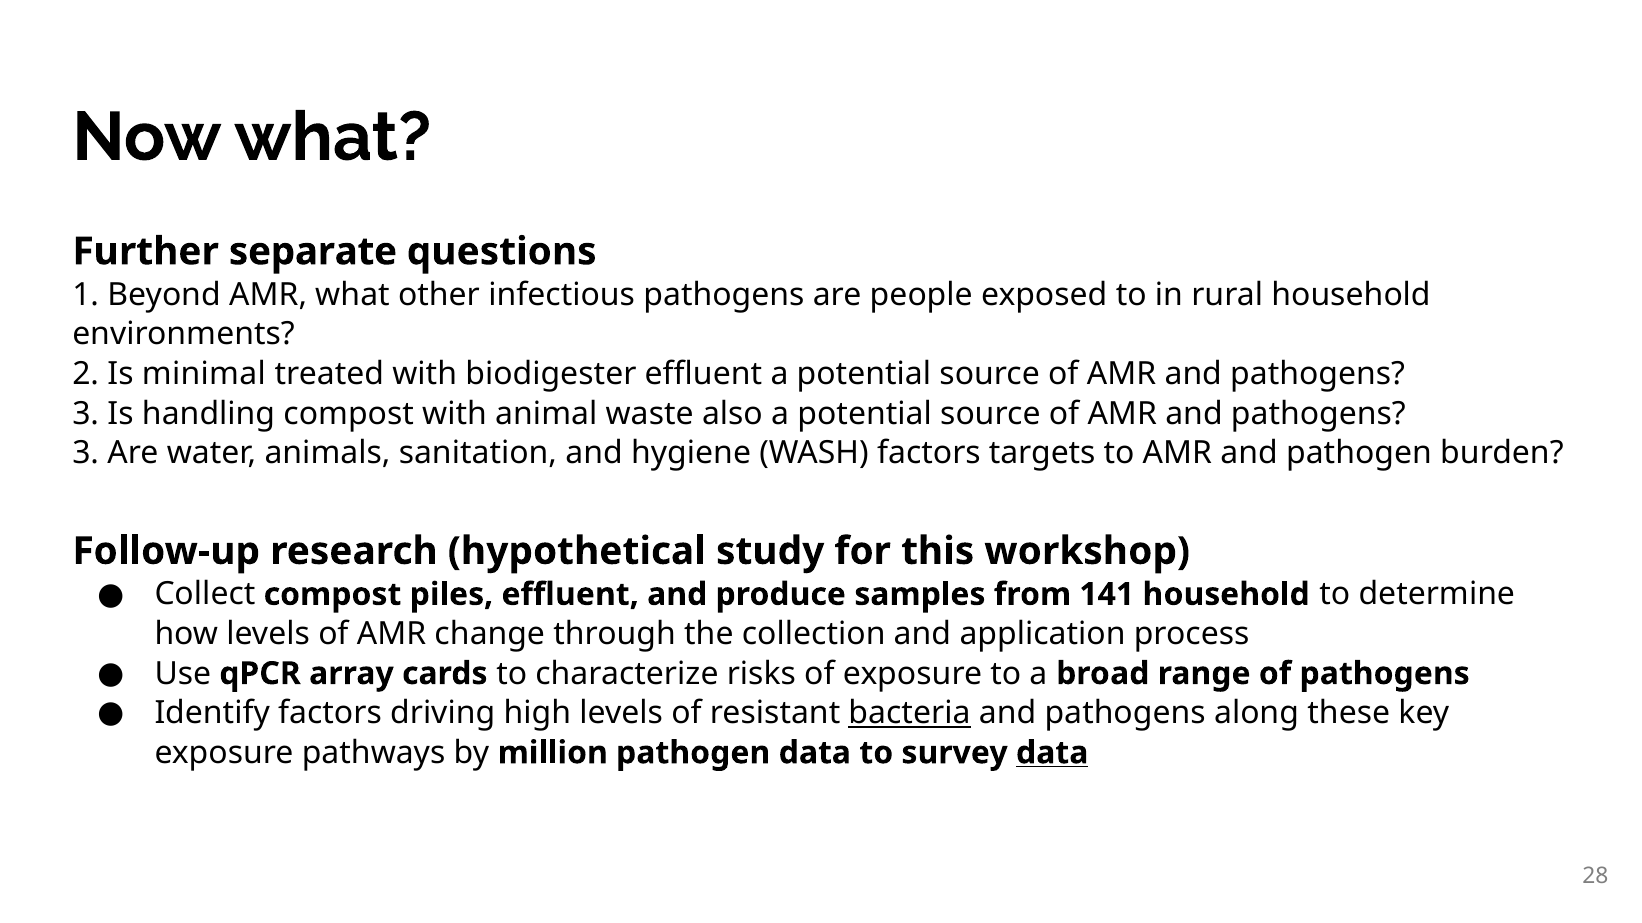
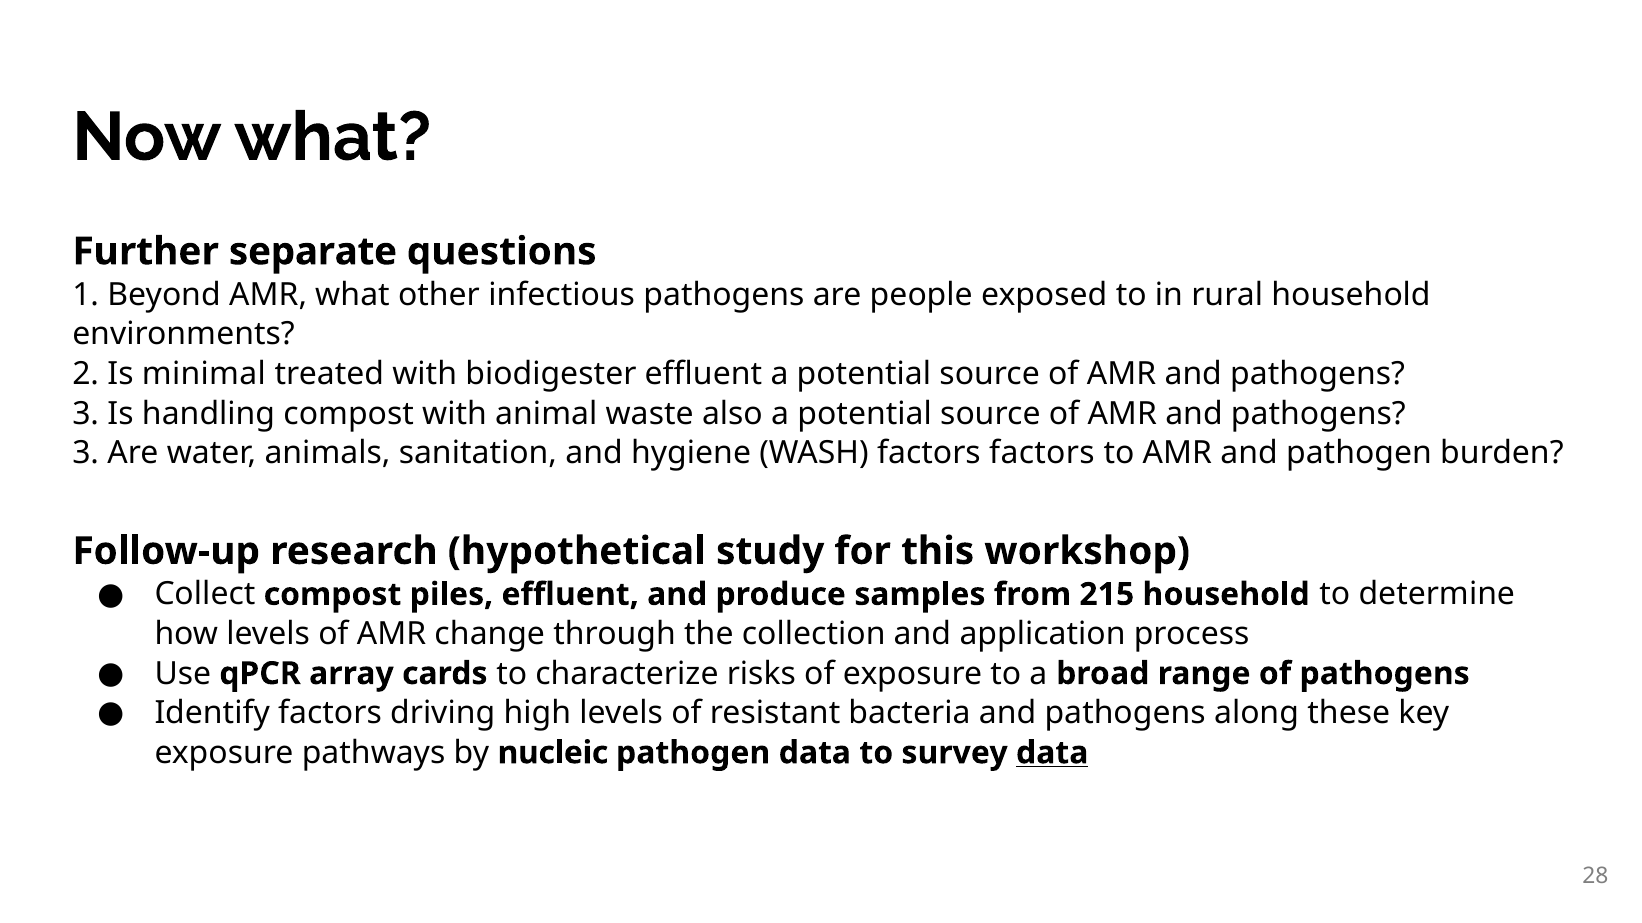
factors targets: targets -> factors (1042, 453)
141: 141 -> 215 (1107, 595)
bacteria underline: present -> none (909, 714)
million: million -> nucleic (553, 753)
